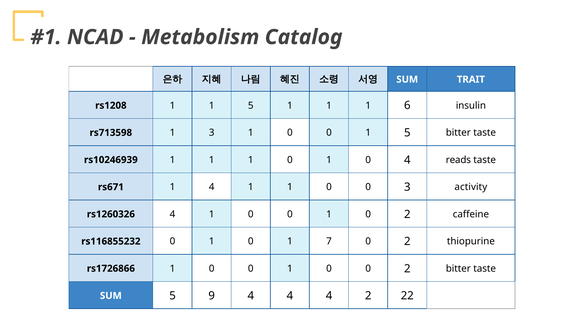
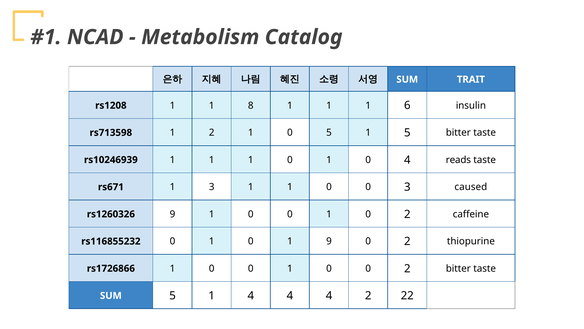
1 1 5: 5 -> 8 (251, 105)
1 3: 3 -> 2 (212, 132)
0: 0 -> 5 (329, 132)
1 4: 4 -> 3 (212, 187)
activity: activity -> caused (471, 187)
rs1260326 4: 4 -> 9 (172, 214)
1 7: 7 -> 9 (329, 241)
SUM 5 9: 9 -> 1 (212, 295)
